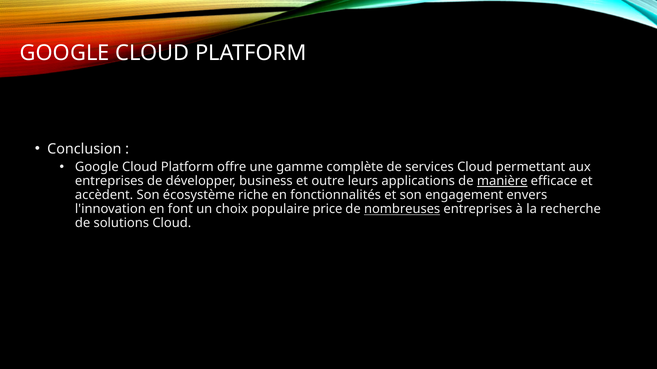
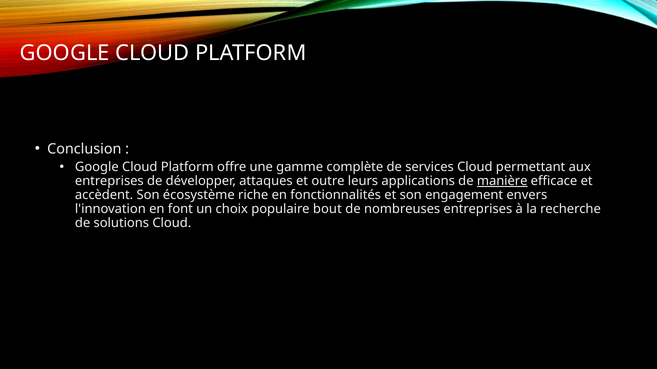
business: business -> attaques (266, 181)
price: price -> bout (327, 209)
nombreuses underline: present -> none (402, 209)
